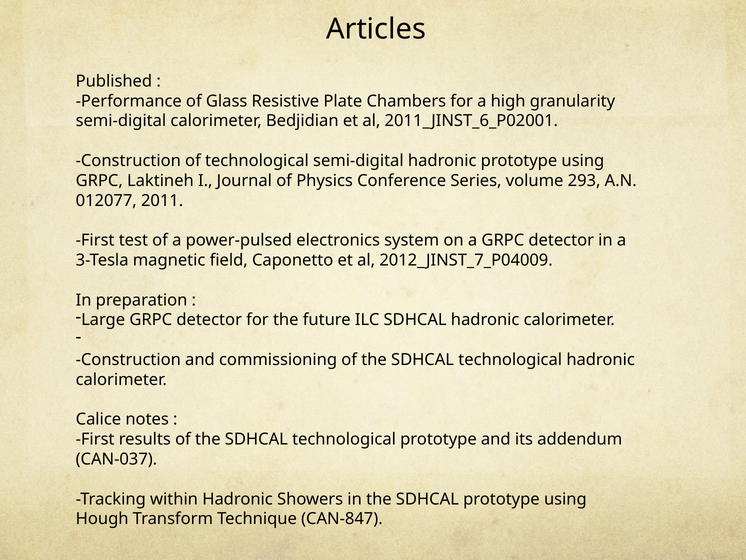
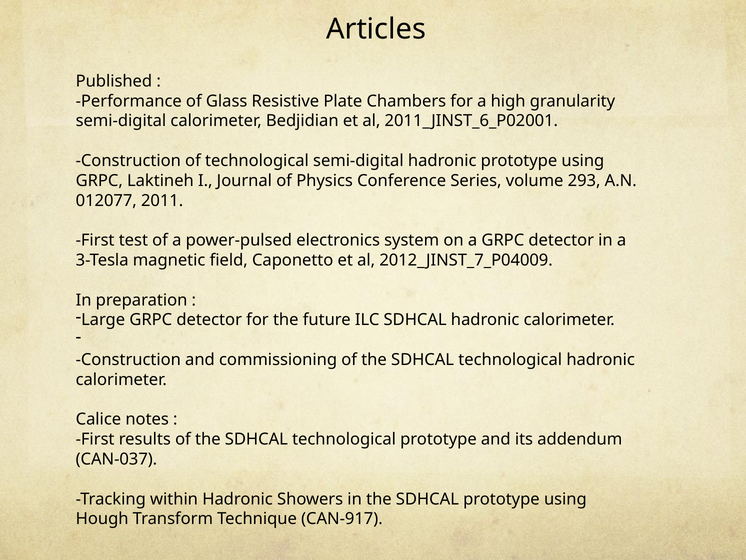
CAN-847: CAN-847 -> CAN-917 (342, 518)
